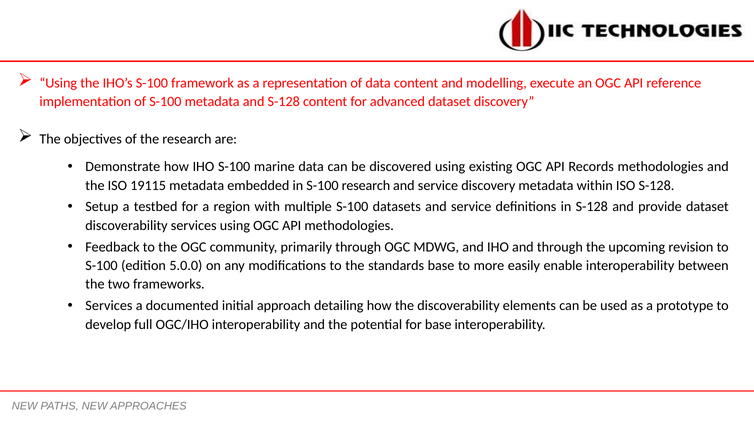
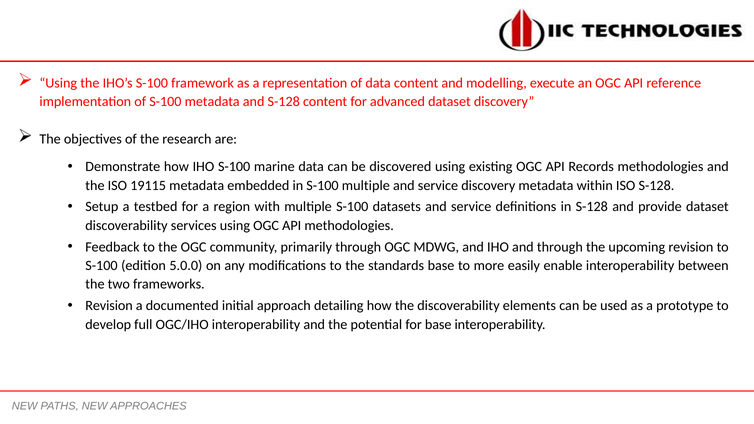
S-100 research: research -> multiple (366, 185)
Services: Services -> Revision (109, 306)
